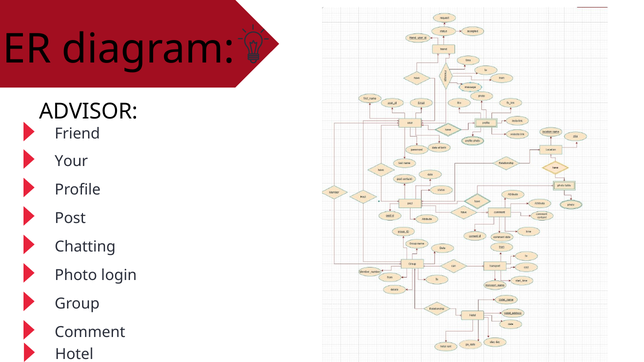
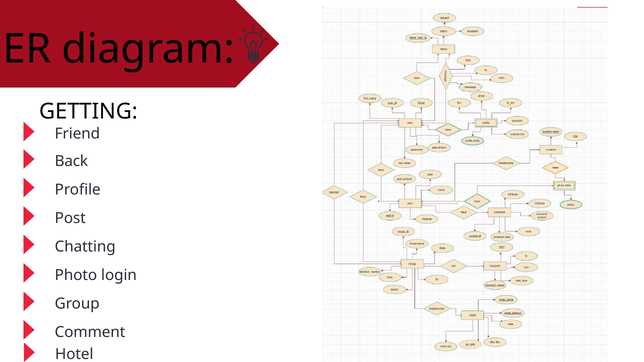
ADVISOR: ADVISOR -> GETTING (88, 112)
Your: Your -> Back (71, 161)
